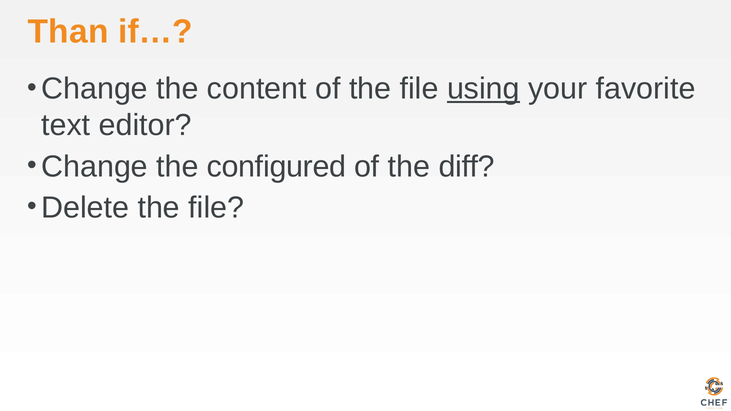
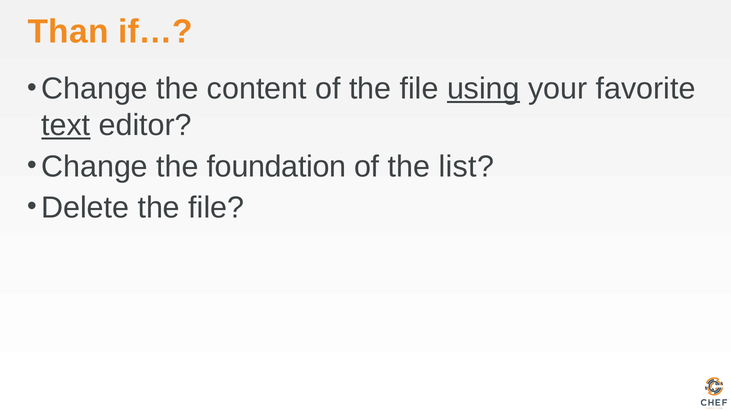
text underline: none -> present (66, 125)
configured: configured -> foundation (276, 167)
diff: diff -> list (466, 167)
